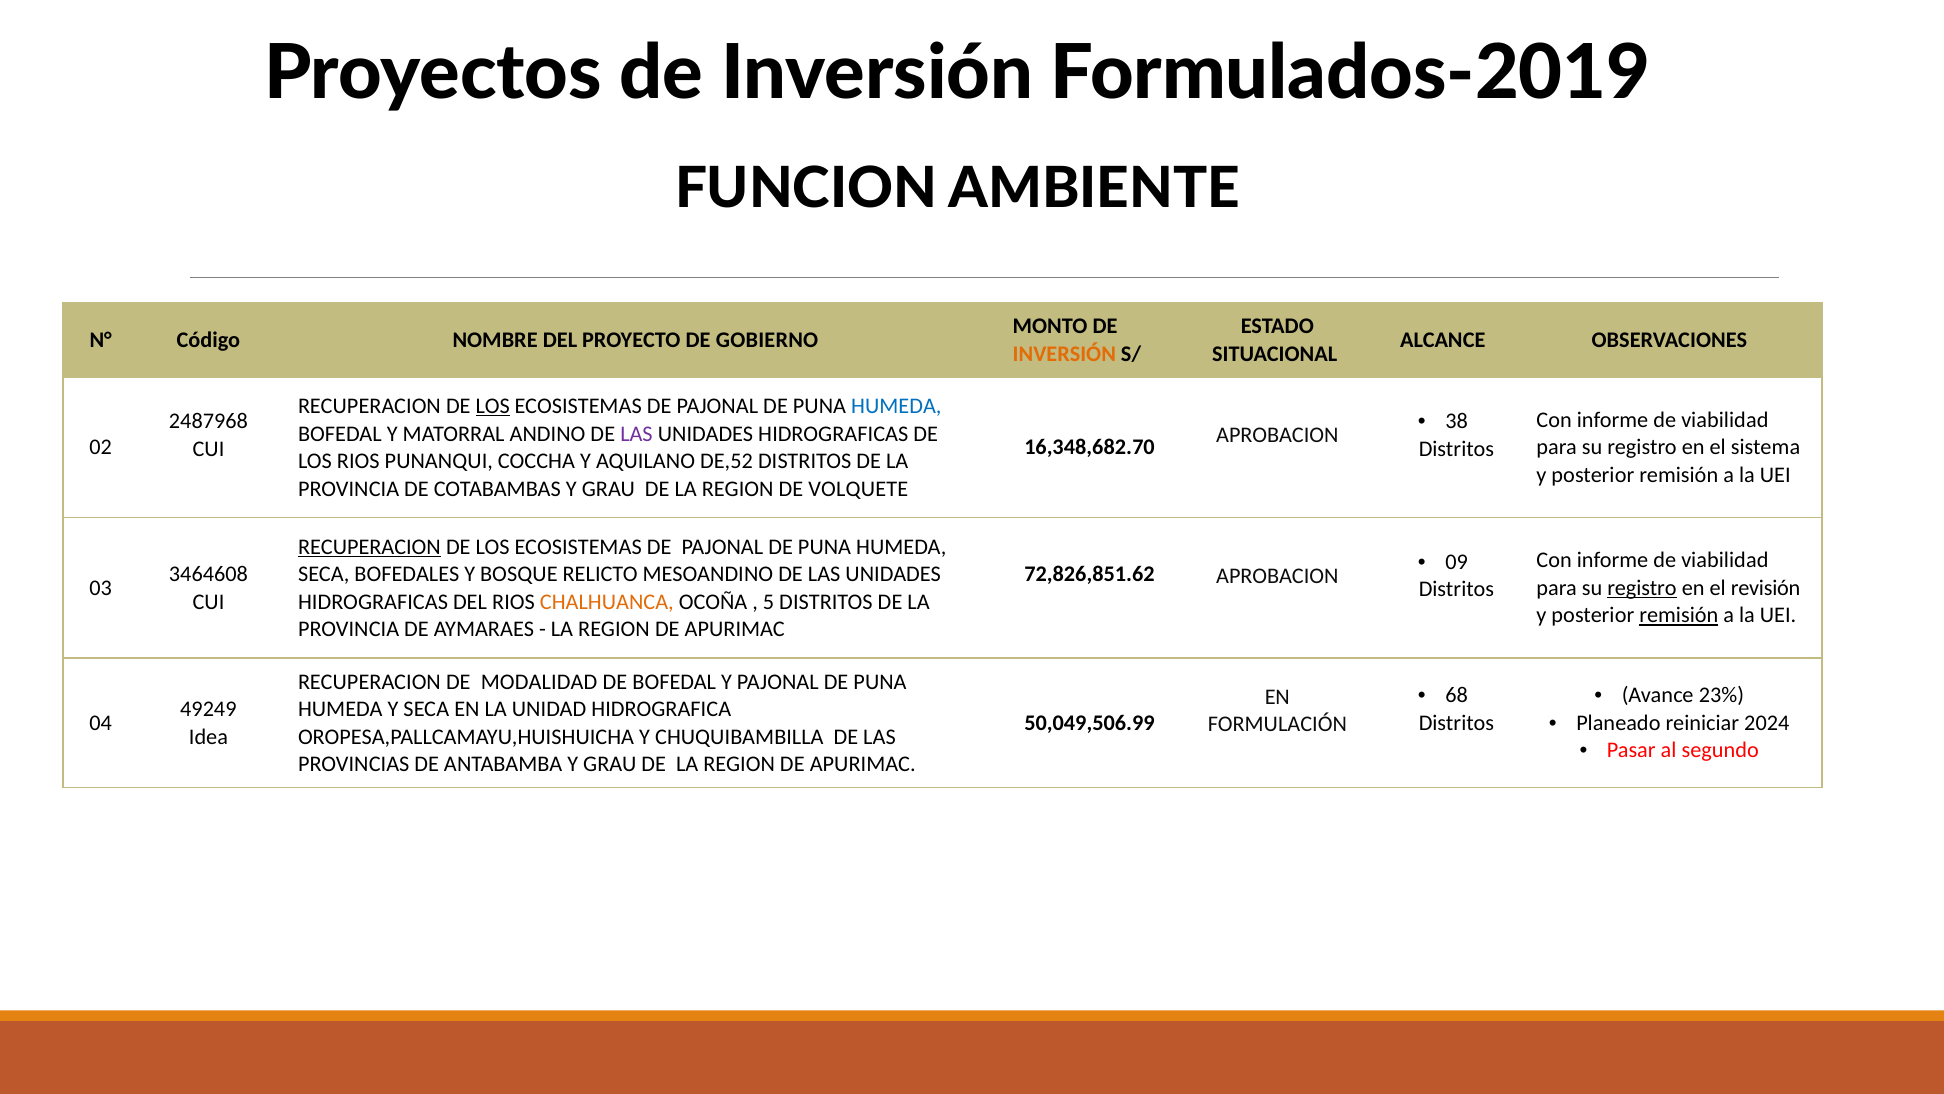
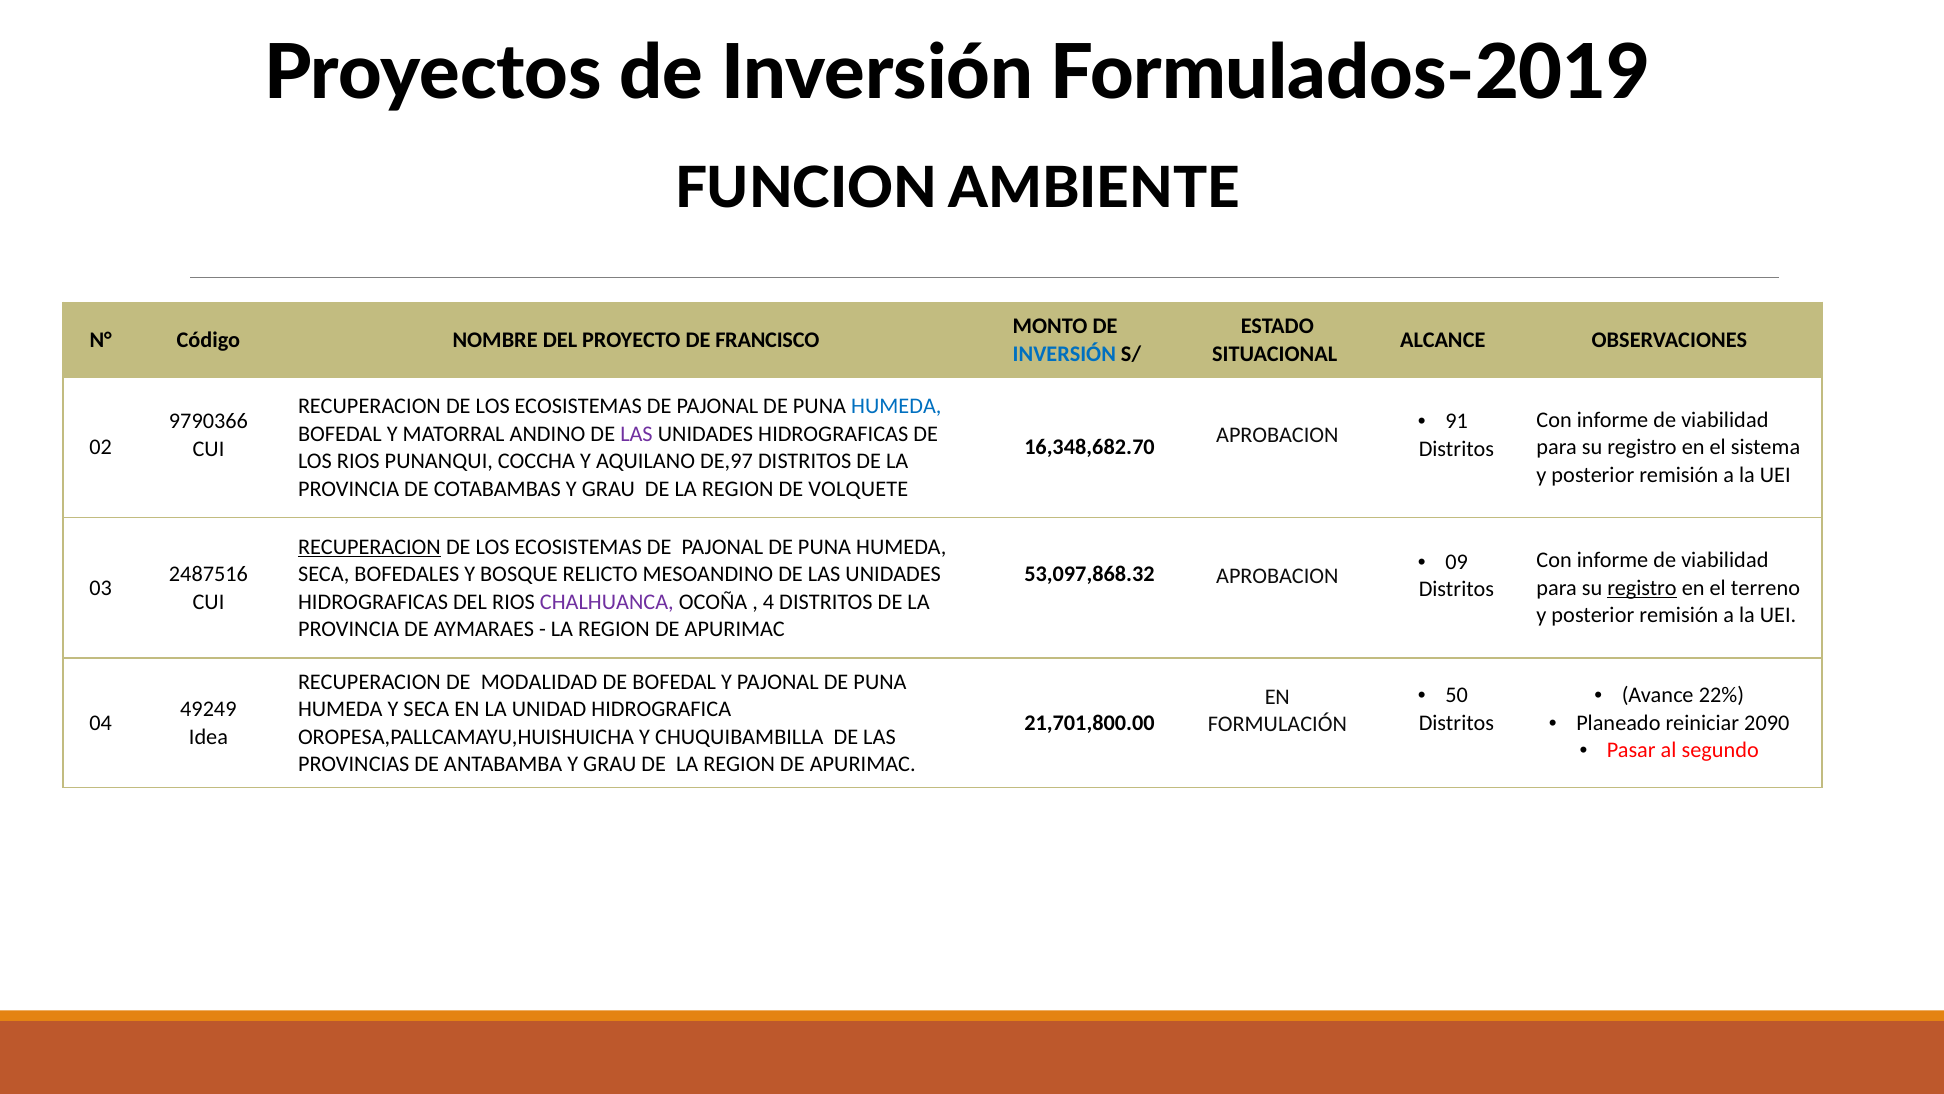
GOBIERNO: GOBIERNO -> FRANCISCO (767, 340)
INVERSIÓN colour: orange -> blue (1064, 354)
LOS underline: present -> none (493, 406)
38: 38 -> 91 (1457, 421)
2487968: 2487968 -> 9790366 (208, 421)
DE,52: DE,52 -> DE,97 (726, 461)
3464608: 3464608 -> 2487516 (208, 574)
72,826,851.62: 72,826,851.62 -> 53,097,868.32 (1089, 574)
revisión: revisión -> terreno (1765, 588)
CHALHUANCA colour: orange -> purple (607, 602)
5: 5 -> 4 (769, 602)
remisión underline: present -> none (1679, 615)
68: 68 -> 50 (1457, 695)
23%: 23% -> 22% (1721, 695)
2024: 2024 -> 2090 (1767, 723)
50,049,506.99: 50,049,506.99 -> 21,701,800.00 (1089, 723)
